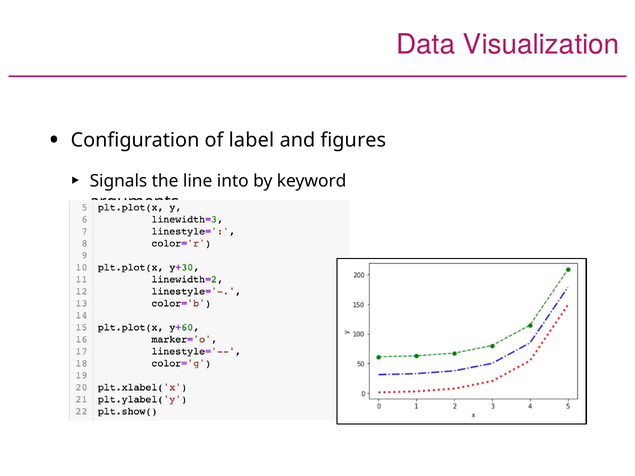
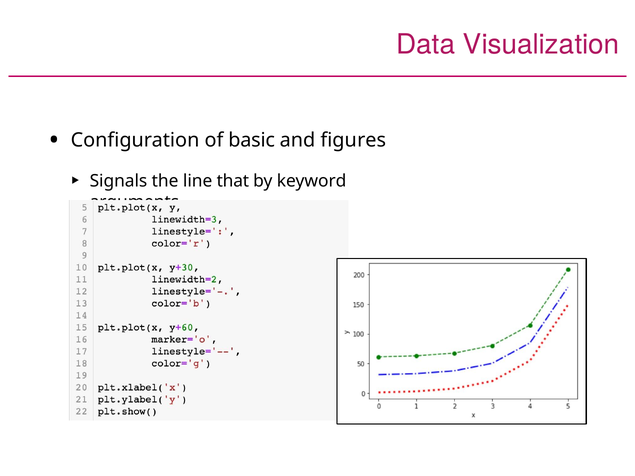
label: label -> basic (252, 140)
into: into -> that (233, 181)
